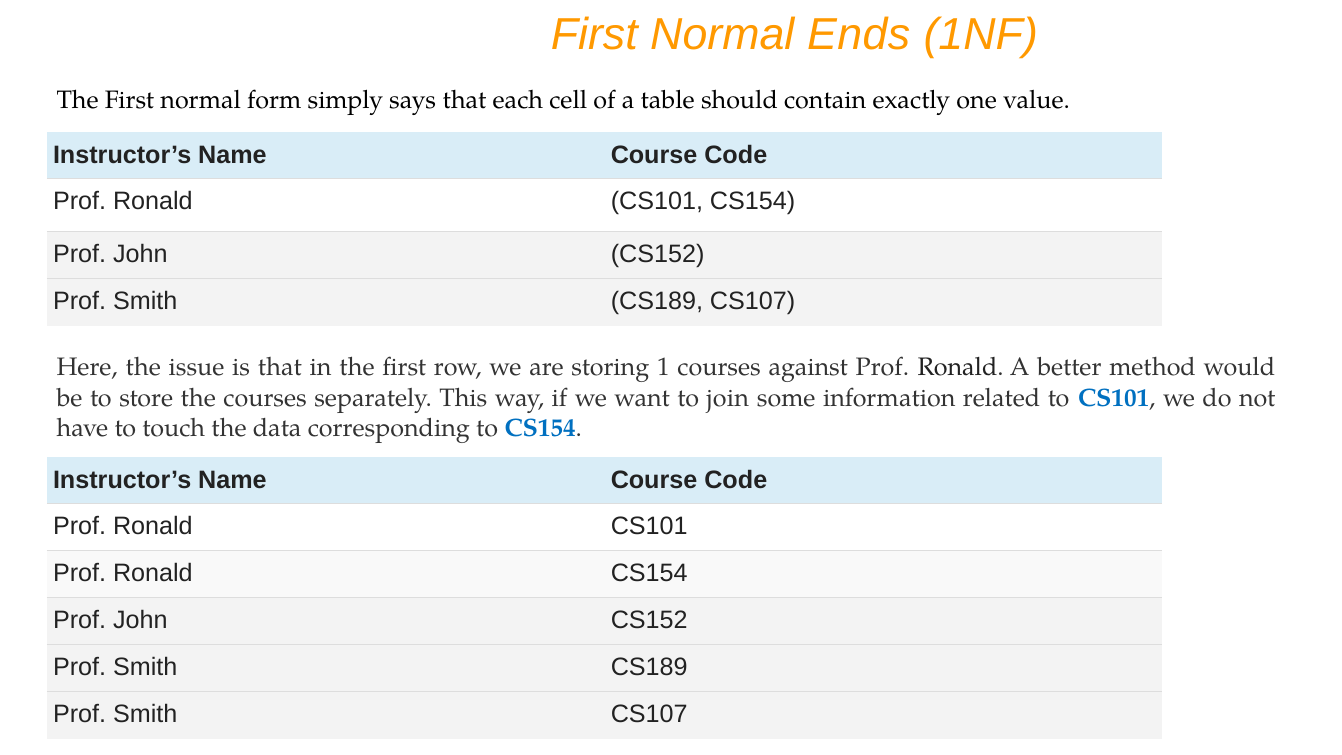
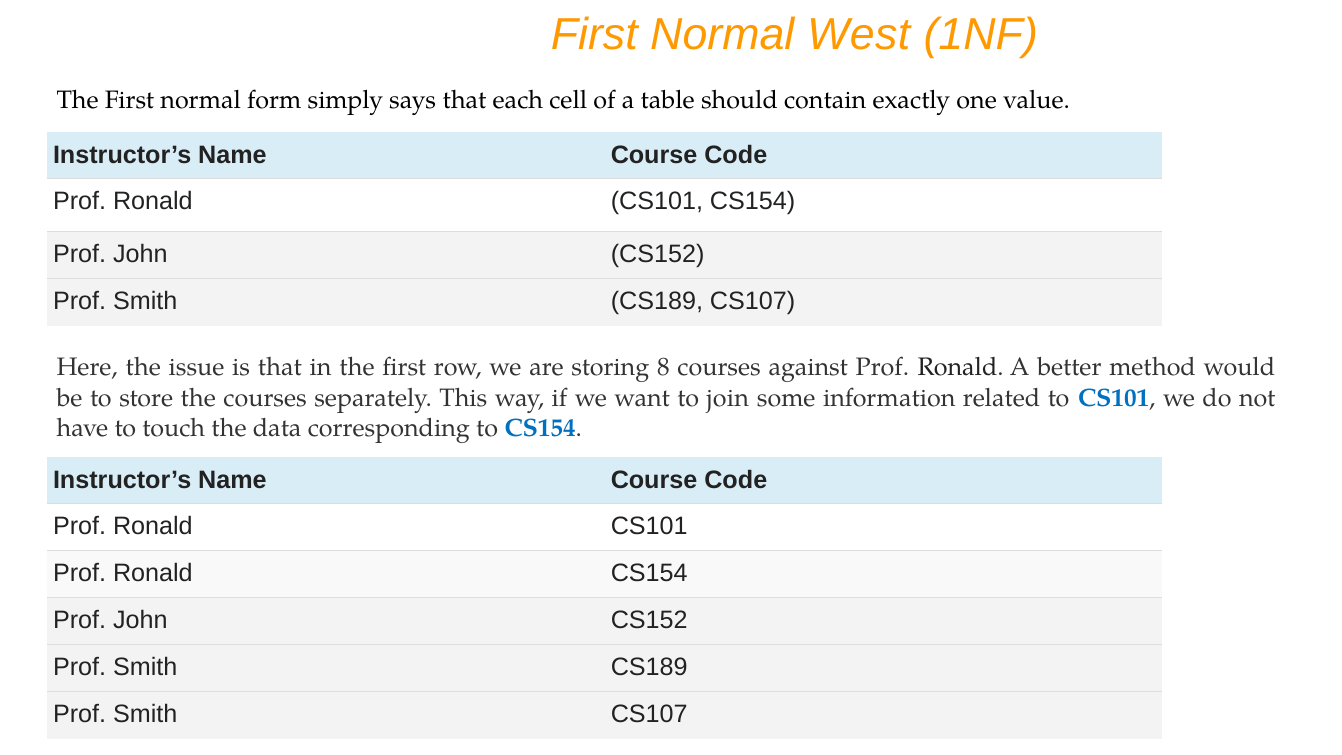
Ends: Ends -> West (859, 35)
1: 1 -> 8 (663, 368)
